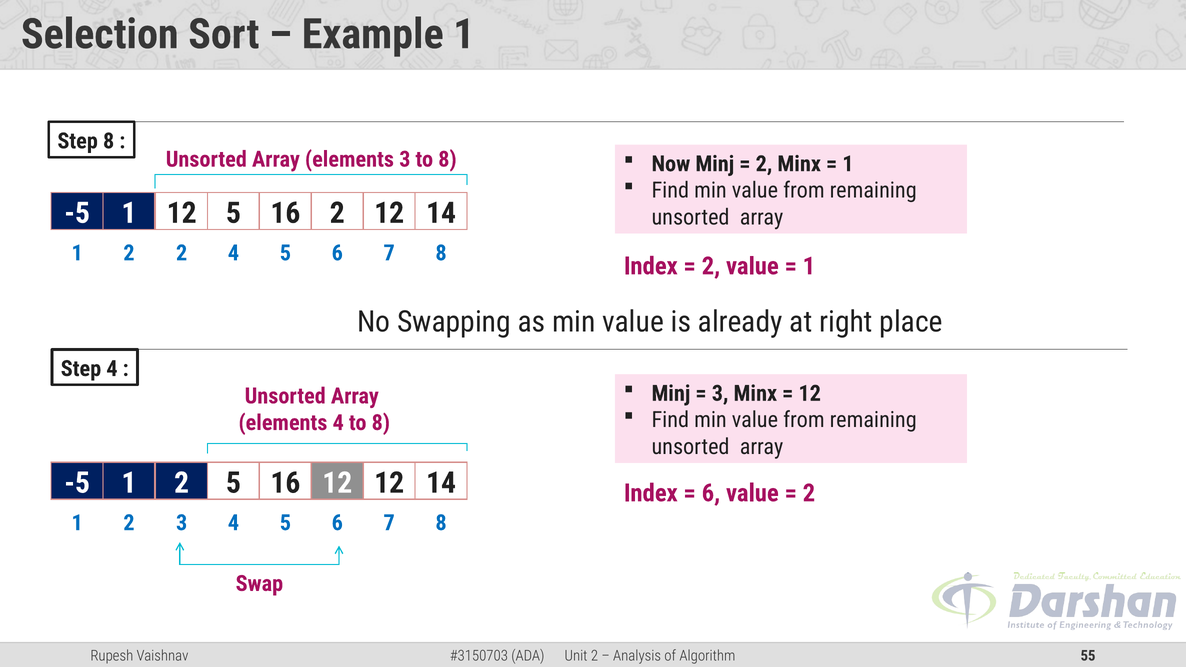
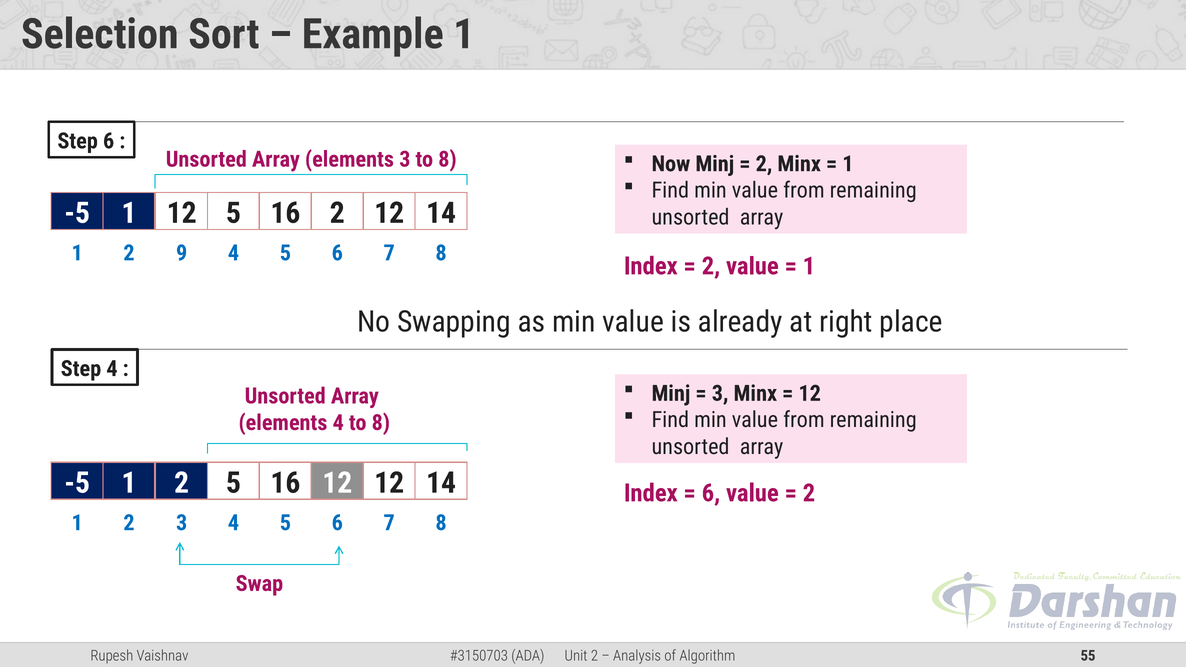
Step 8: 8 -> 6 (109, 141)
2 2: 2 -> 9 (182, 253)
